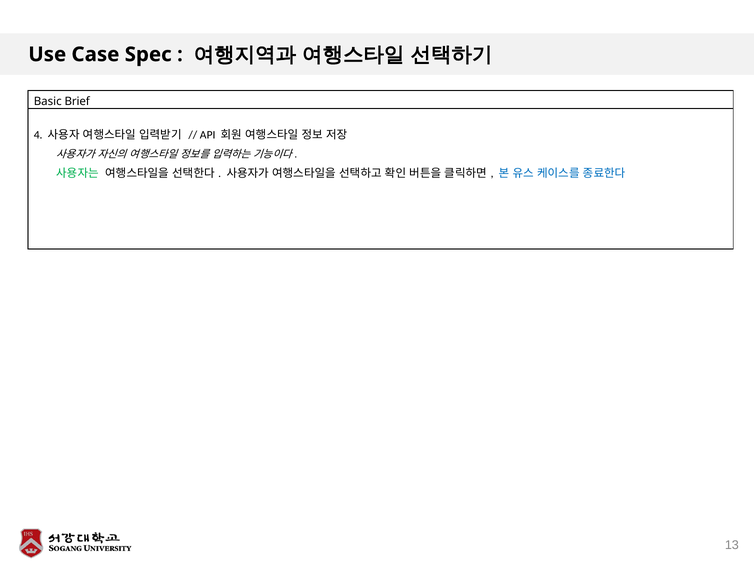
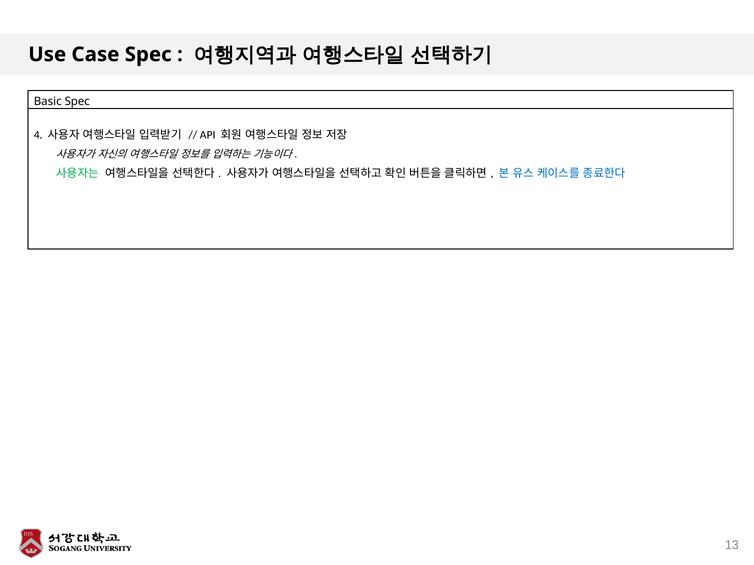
Basic Brief: Brief -> Spec (77, 101)
